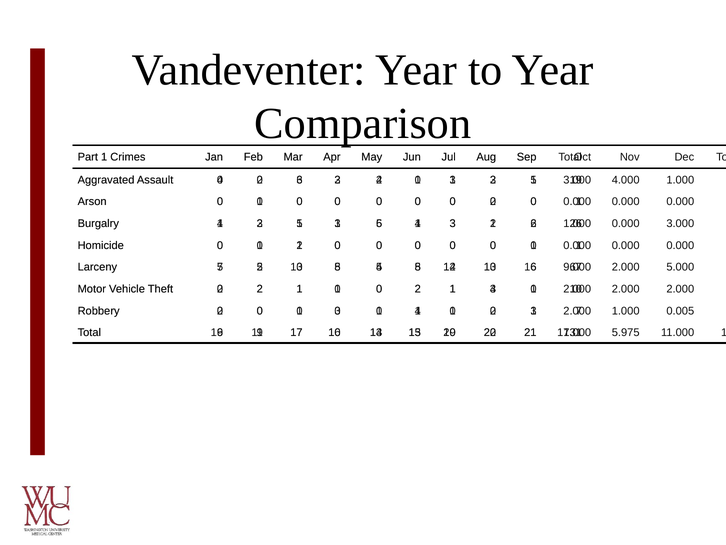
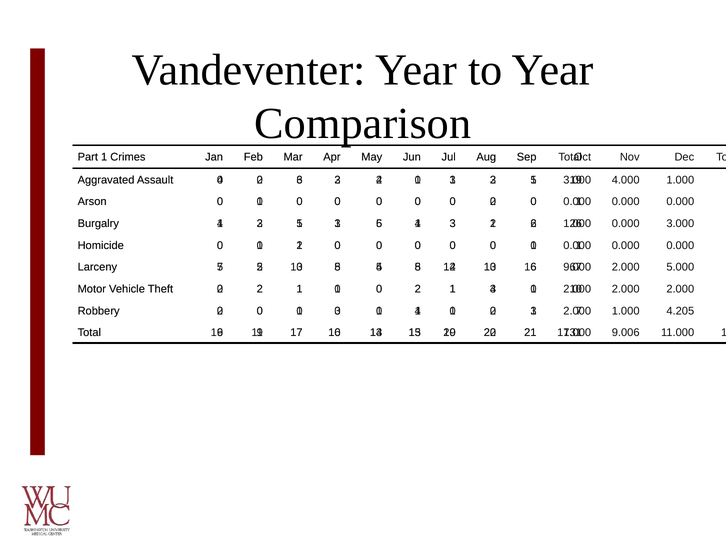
0.005: 0.005 -> 4.205 (680, 311)
5.975: 5.975 -> 9.006 (626, 333)
